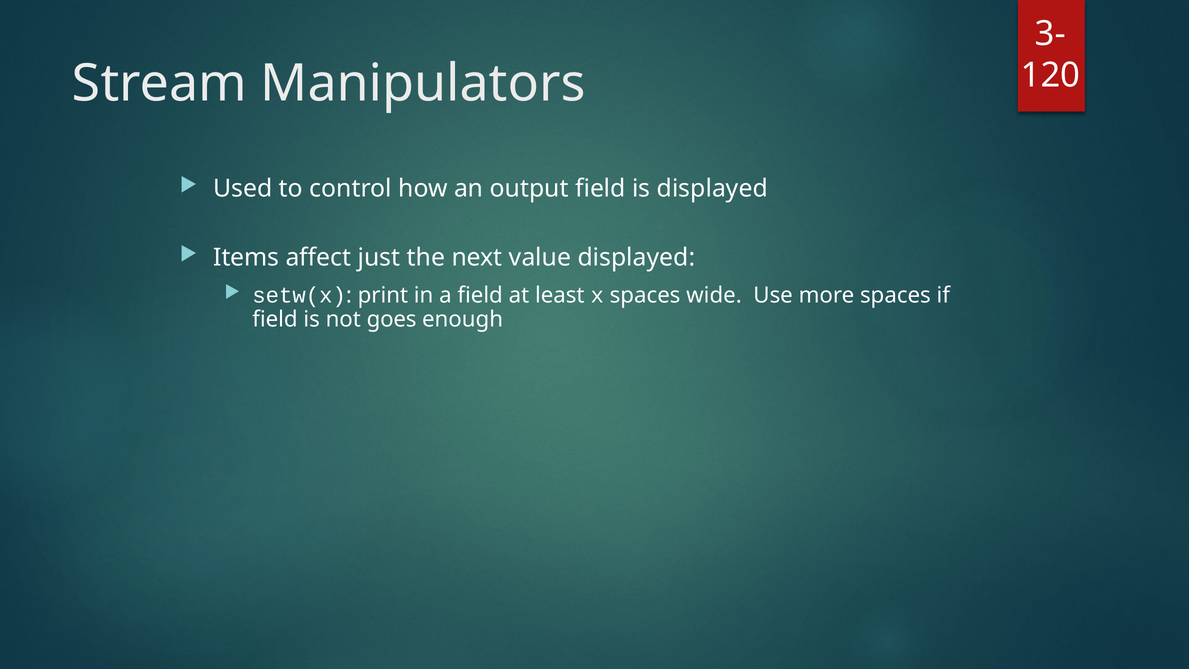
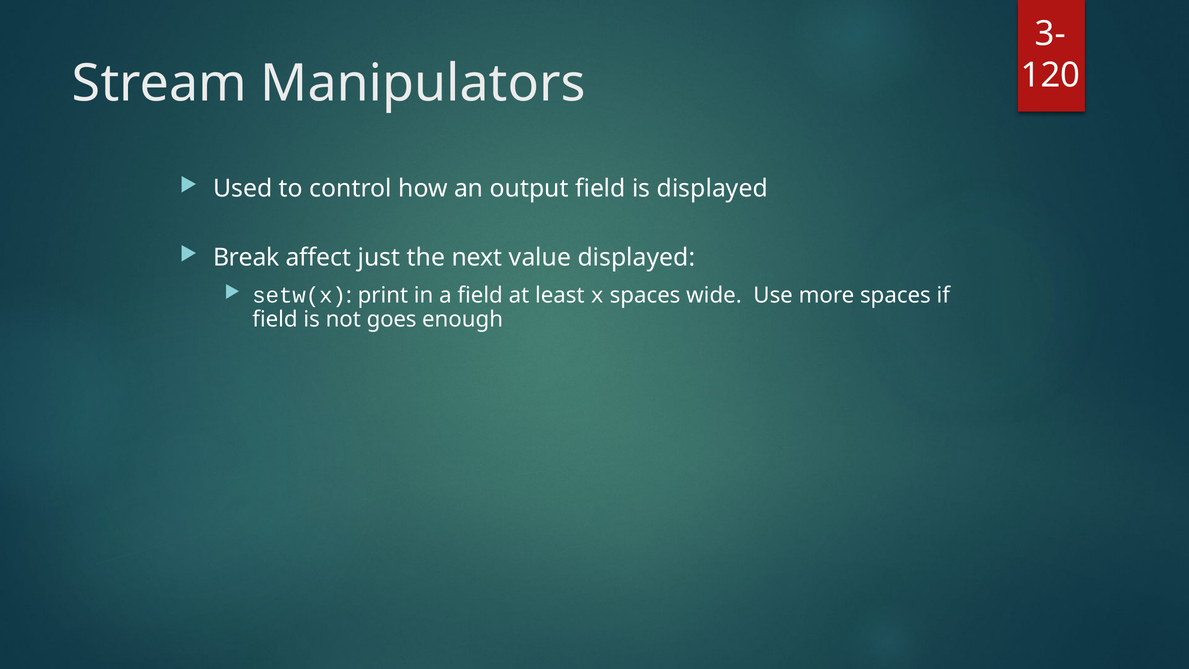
Items: Items -> Break (246, 257)
